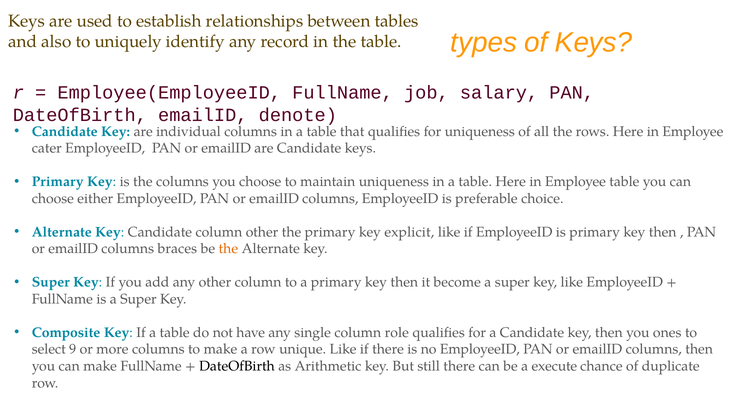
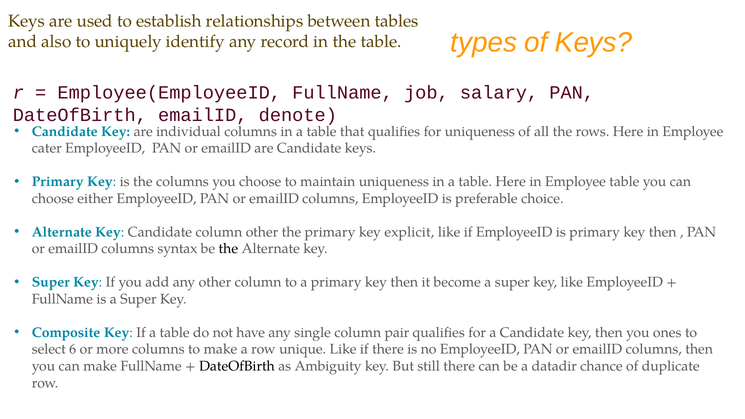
braces: braces -> syntax (177, 249)
the colour: orange -> black (228, 249)
role: role -> pair (397, 333)
9: 9 -> 6 (73, 349)
Arithmetic: Arithmetic -> Ambiguity (328, 366)
execute: execute -> datadir (554, 366)
